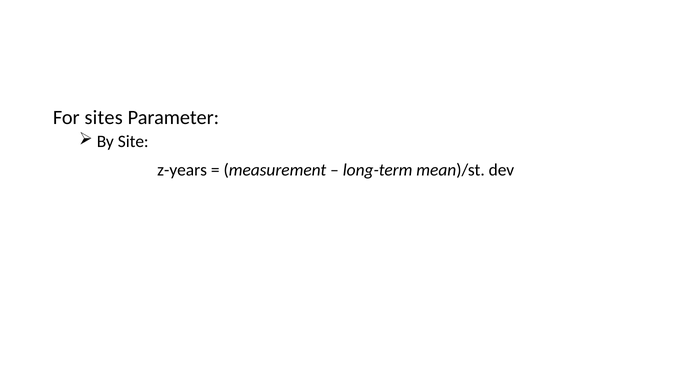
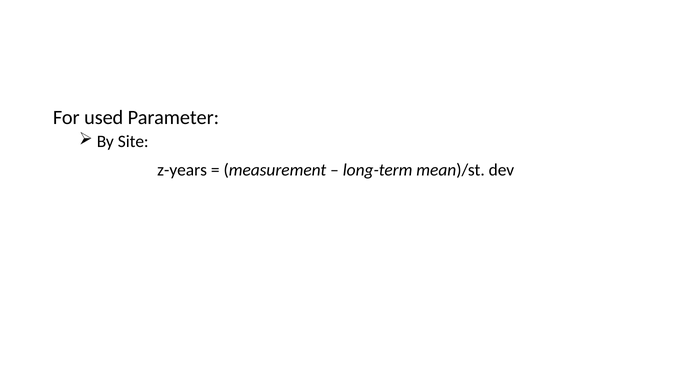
sites: sites -> used (104, 118)
